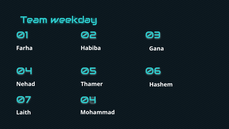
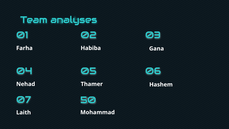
weekday: weekday -> analyses (74, 20)
07 04: 04 -> 50 (88, 100)
